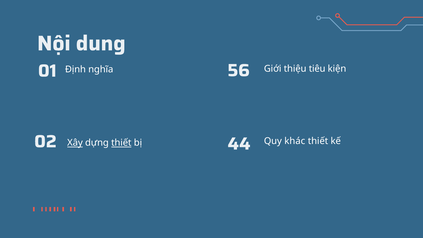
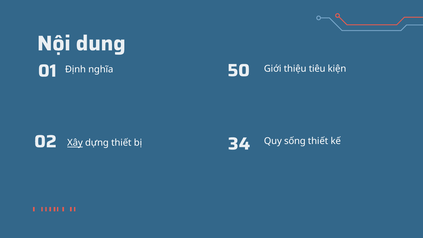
56: 56 -> 50 (239, 70)
44: 44 -> 34 (239, 144)
thiết underline: present -> none (121, 143)
khác: khác -> sống (295, 141)
